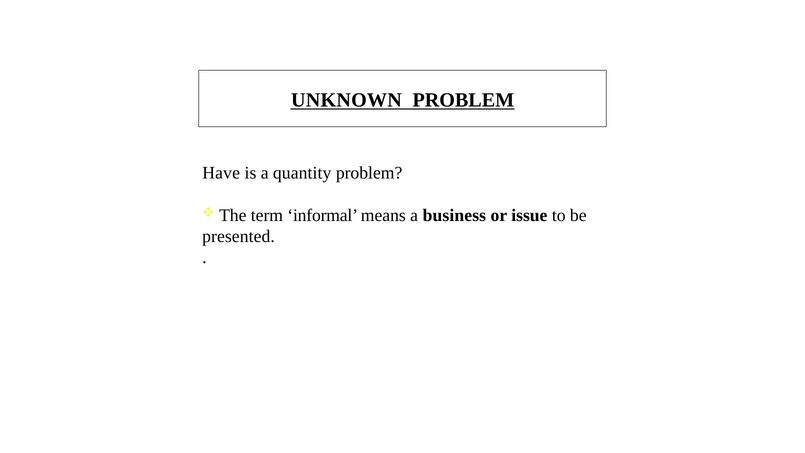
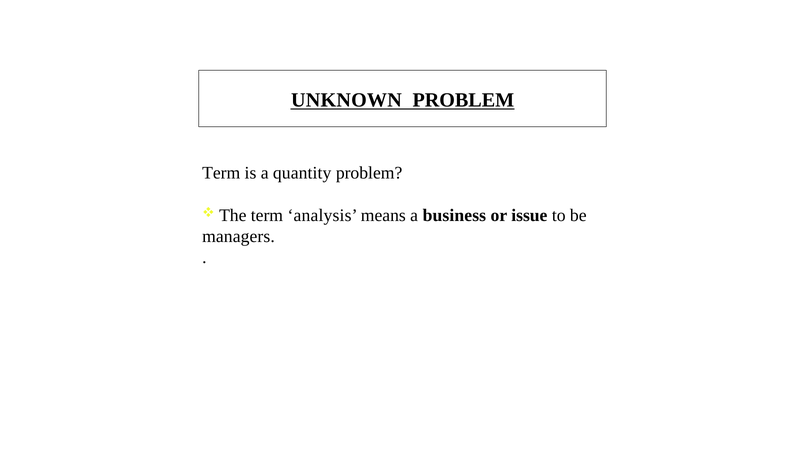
Have: Have -> Term (221, 173)
informal: informal -> analysis (323, 215)
presented: presented -> managers (238, 236)
